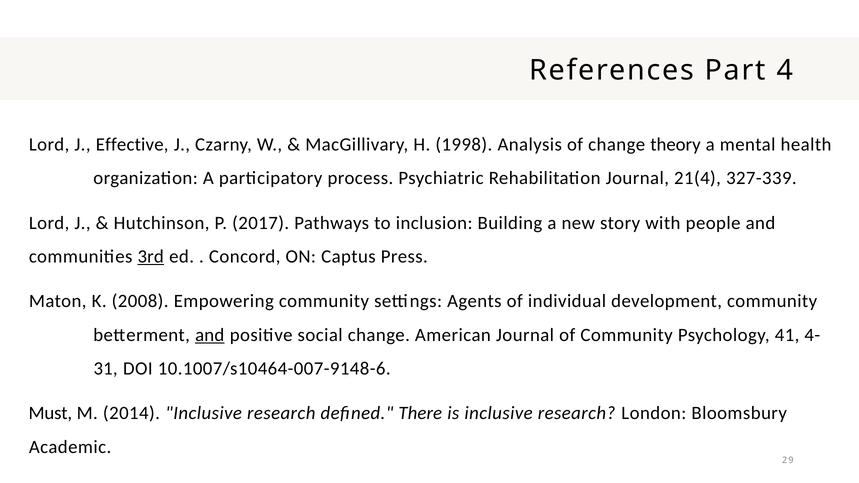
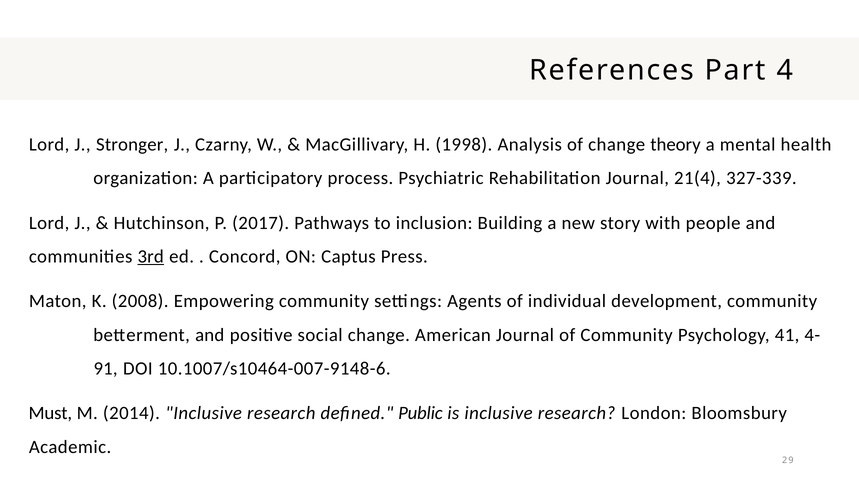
Effective: Effective -> Stronger (132, 145)
and underline: present -> none (210, 335)
31: 31 -> 91 (106, 369)
There: There -> Public (420, 413)
